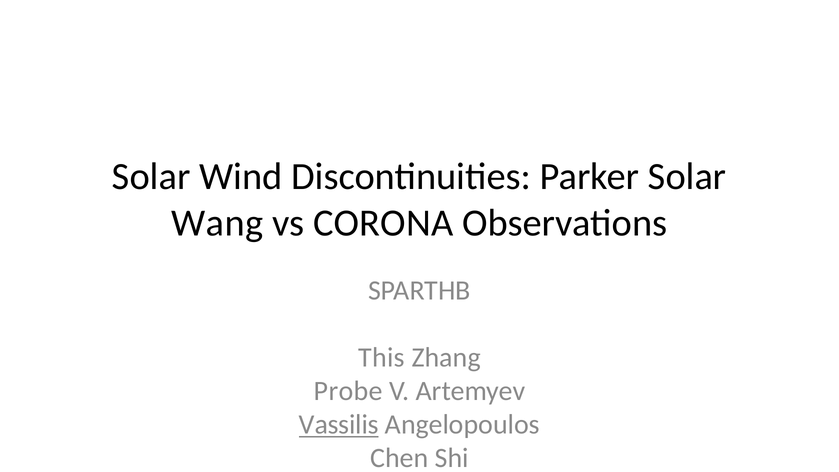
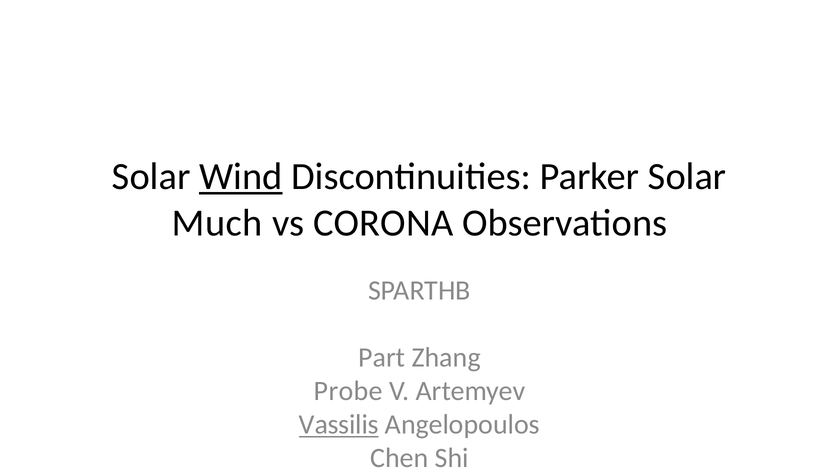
Wind underline: none -> present (241, 177)
Wang: Wang -> Much (217, 223)
This: This -> Part (382, 357)
